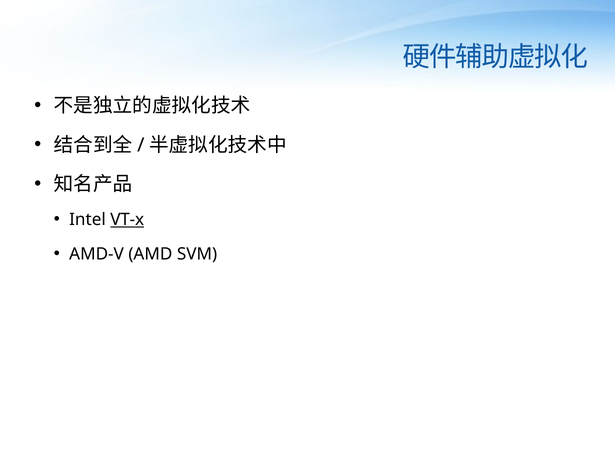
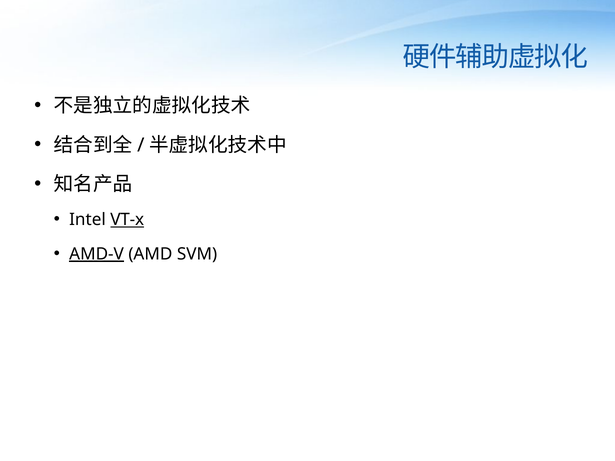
AMD-V underline: none -> present (97, 254)
